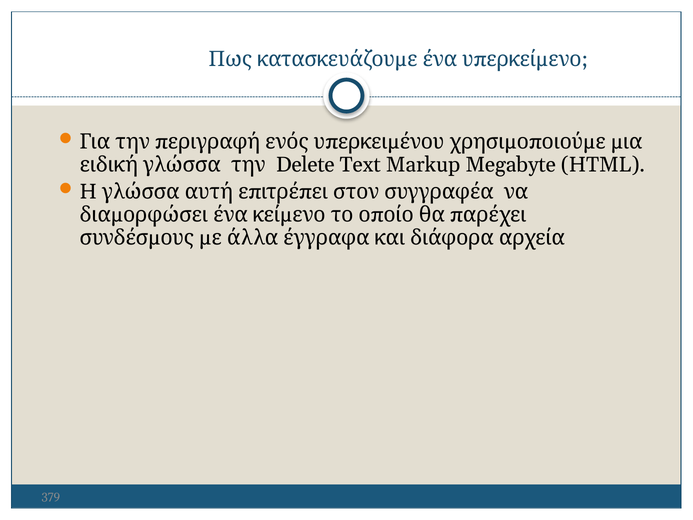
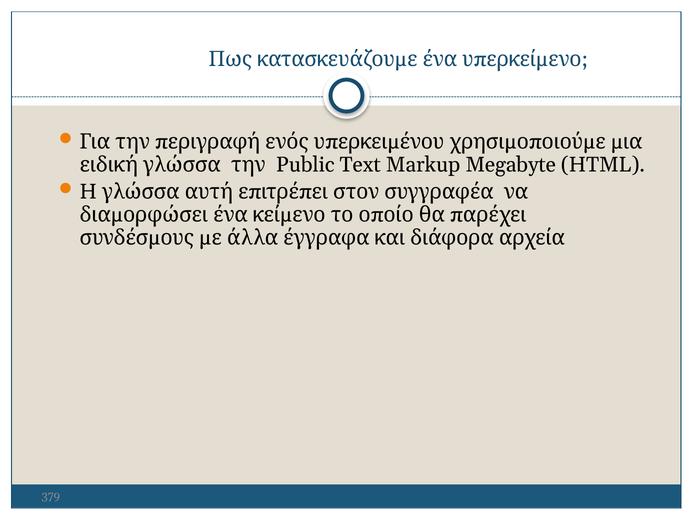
Delete: Delete -> Public (305, 165)
